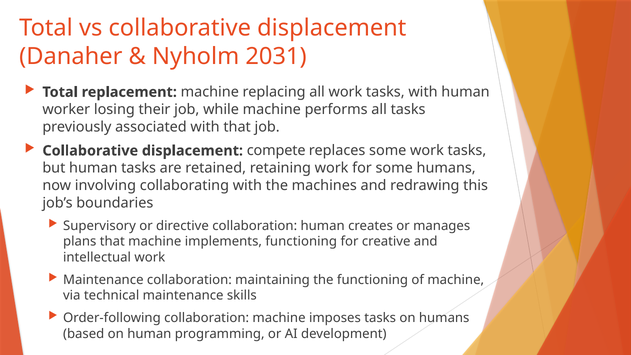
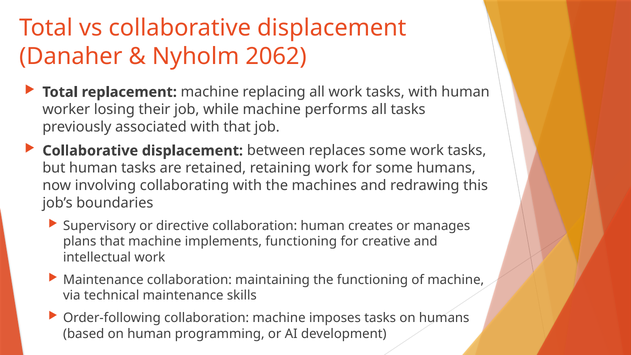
2031: 2031 -> 2062 (276, 56)
compete: compete -> between (276, 151)
